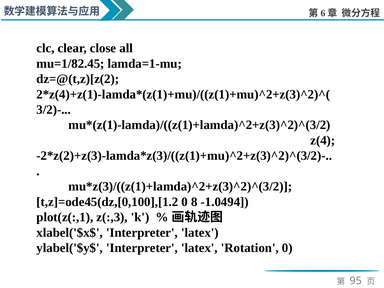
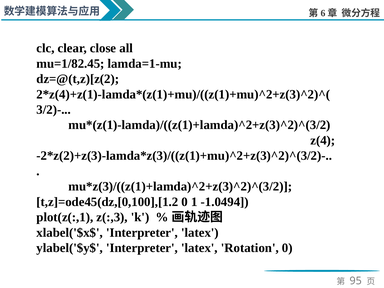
8: 8 -> 1 (194, 202)
